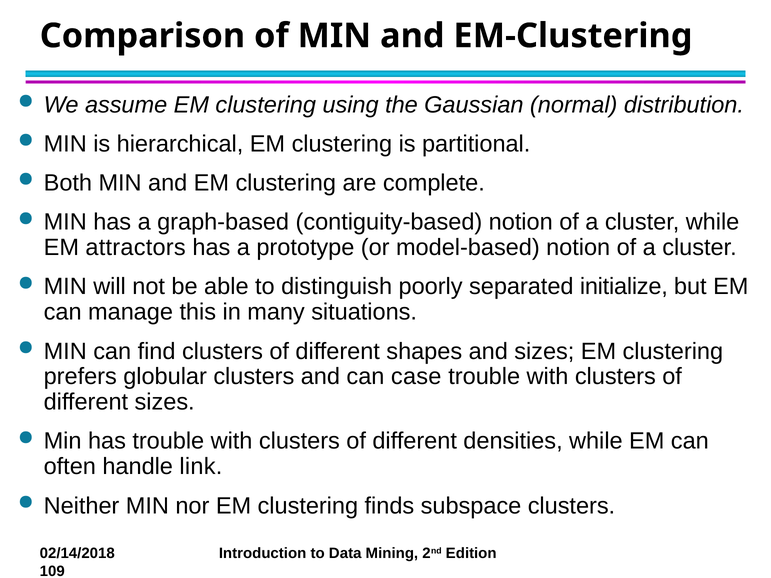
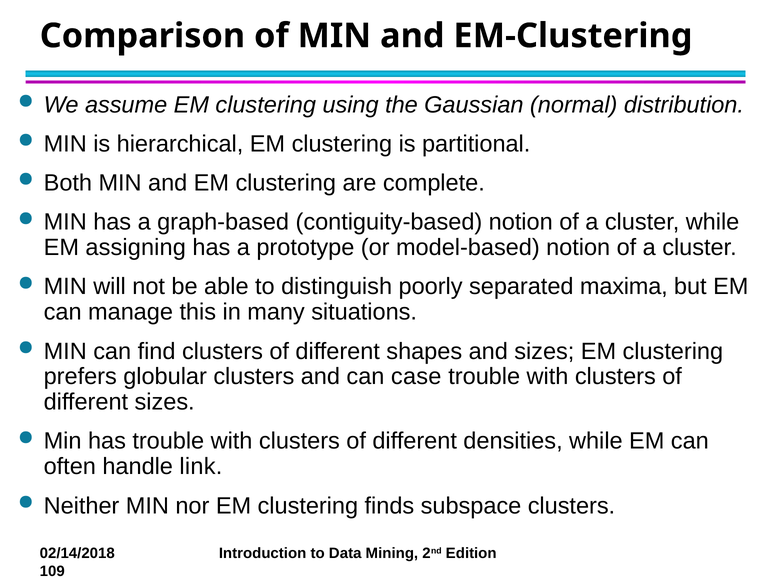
attractors: attractors -> assigning (136, 248)
initialize: initialize -> maxima (624, 287)
